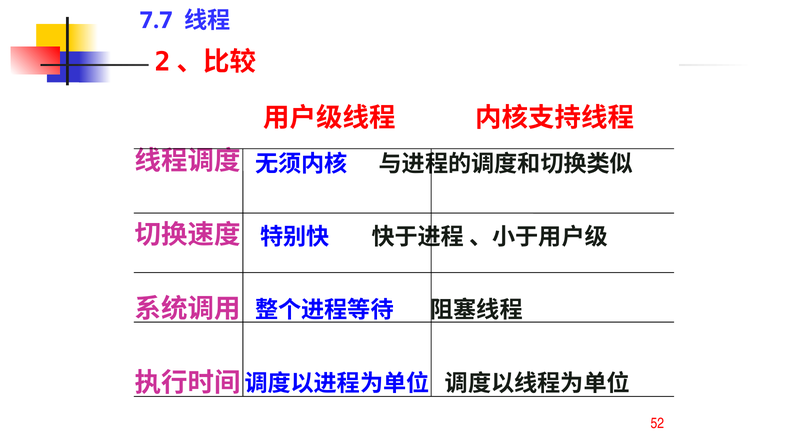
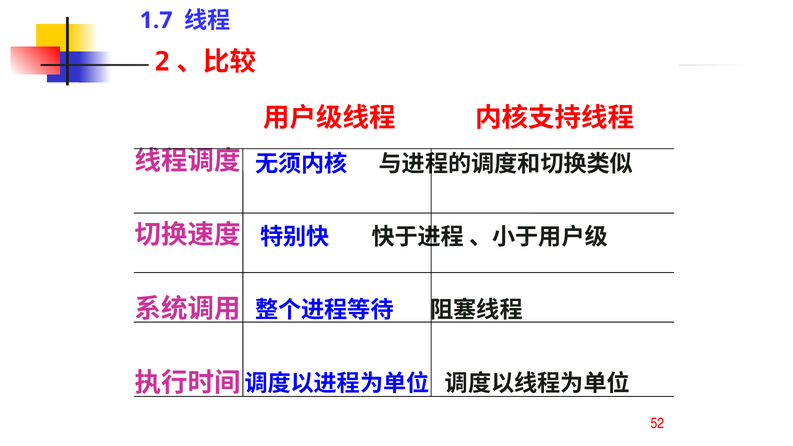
7.7: 7.7 -> 1.7 (156, 20)
